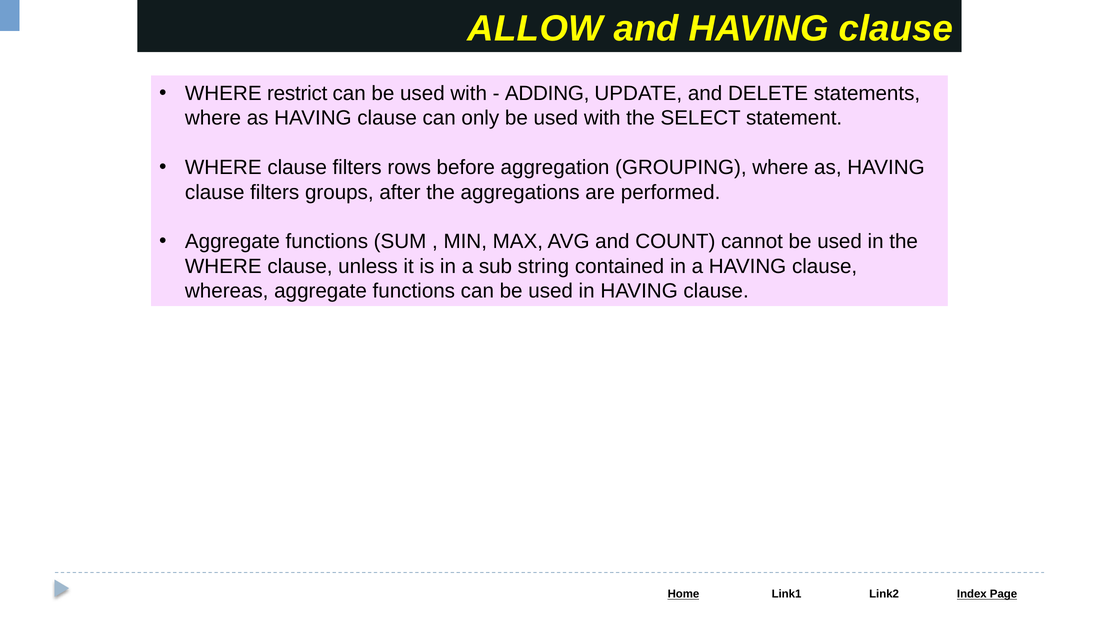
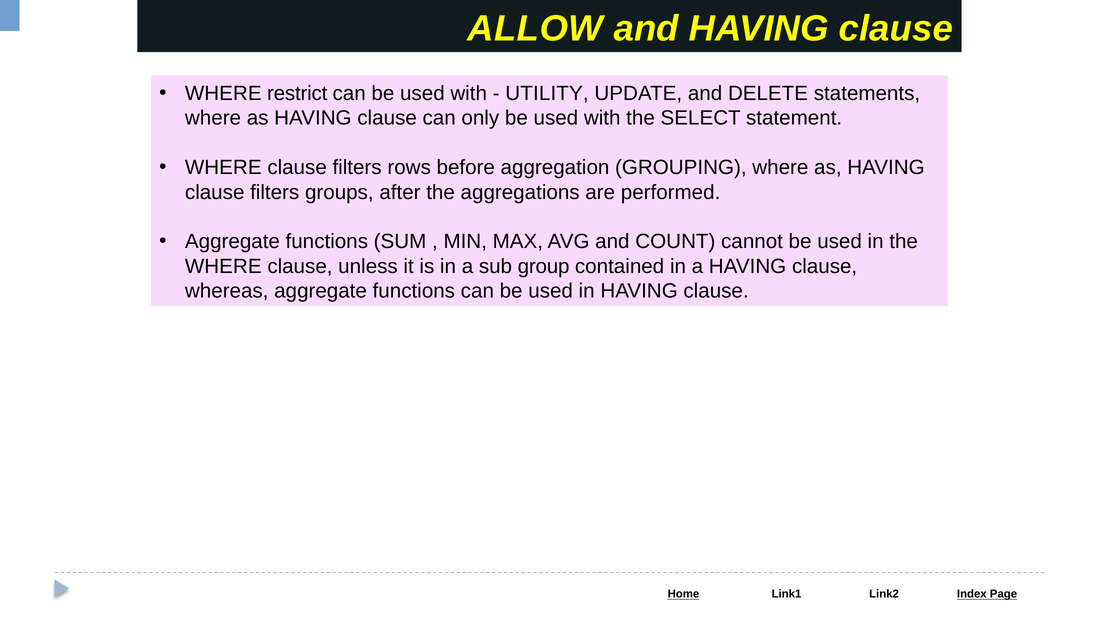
ADDING: ADDING -> UTILITY (547, 93)
string: string -> group (544, 266)
